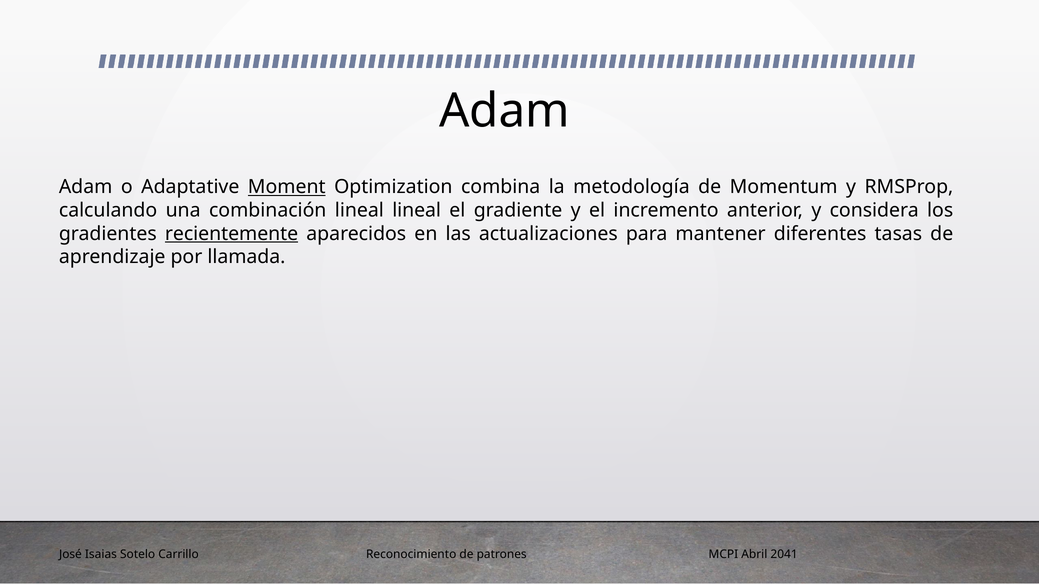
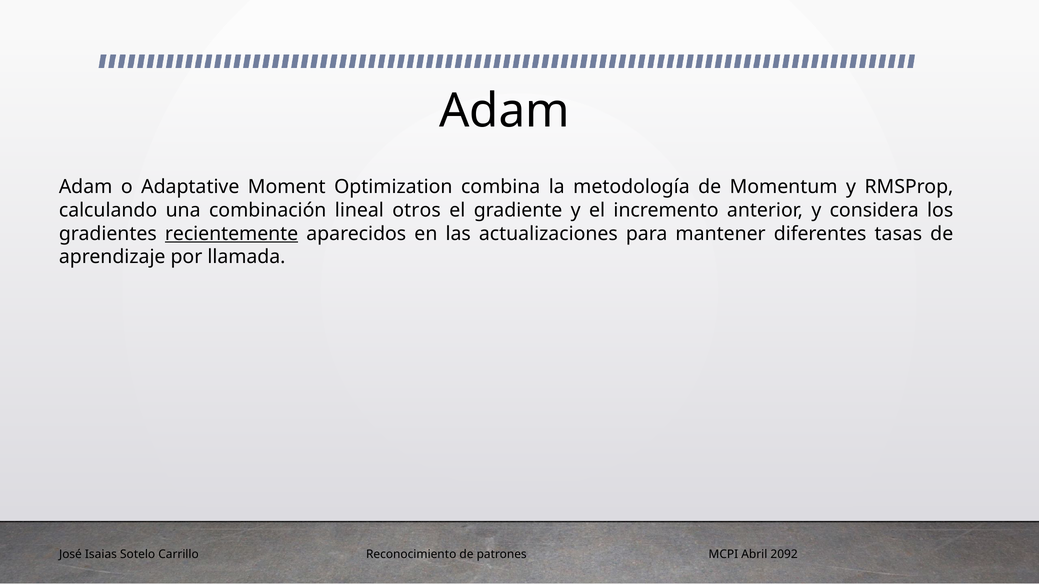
Moment underline: present -> none (287, 187)
lineal lineal: lineal -> otros (417, 211)
2041: 2041 -> 2092 (784, 555)
